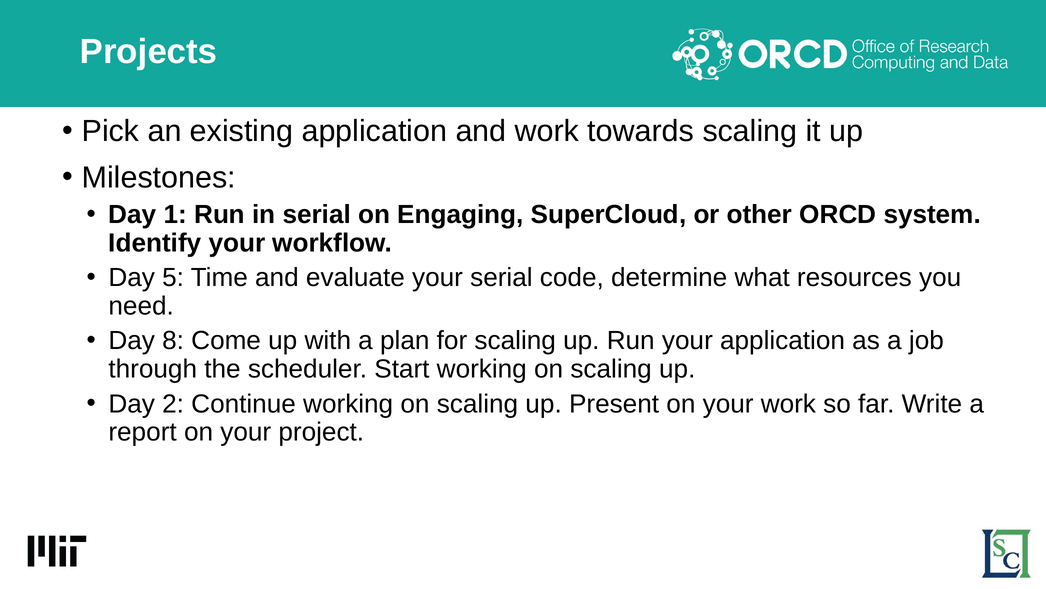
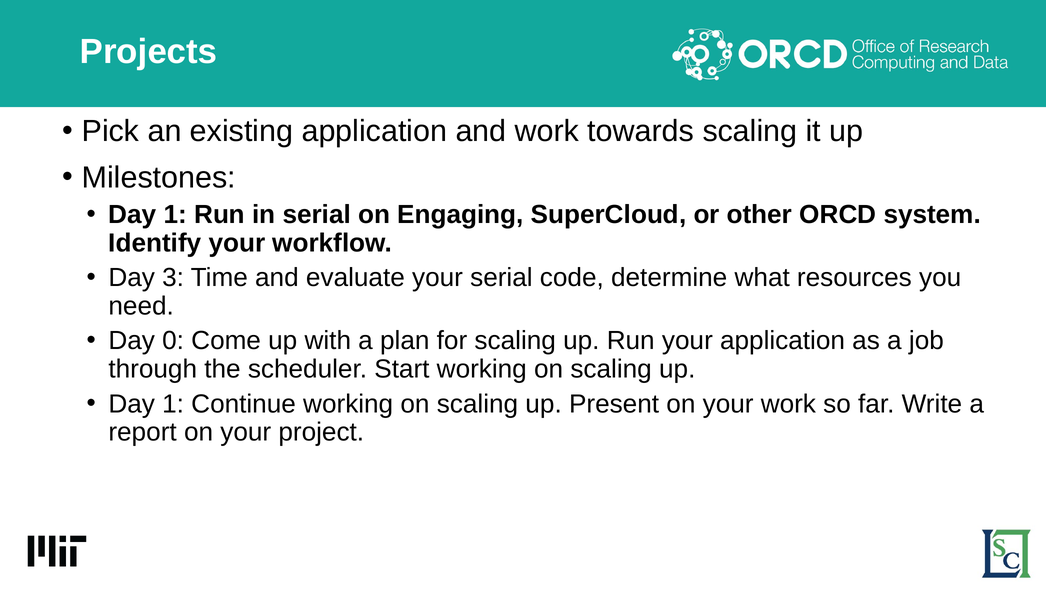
5: 5 -> 3 (173, 277)
8: 8 -> 0 (173, 340)
2: 2 -> 1 (173, 403)
